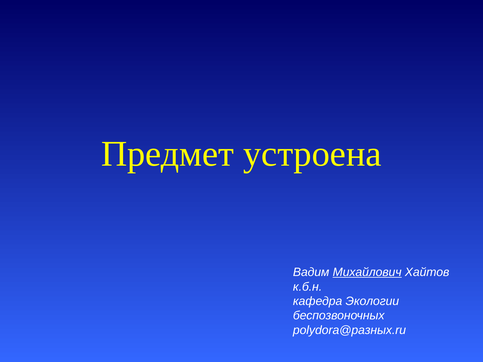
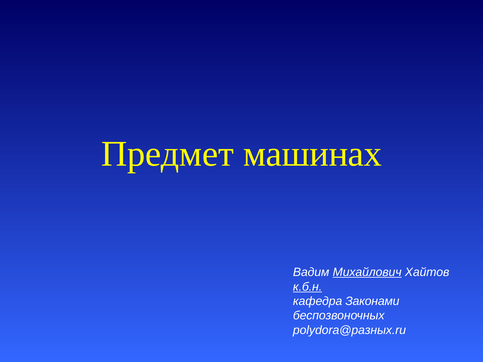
устроена: устроена -> машинах (313, 154)
к.б.н underline: none -> present (308, 287)
Экологии: Экологии -> Законами (372, 301)
